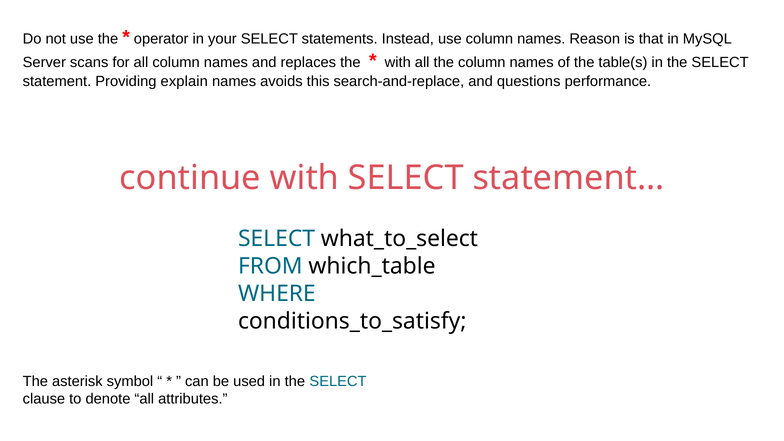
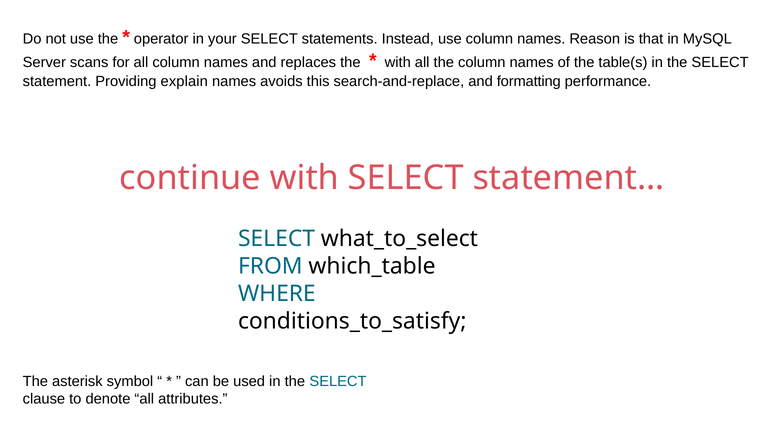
questions: questions -> formatting (529, 81)
